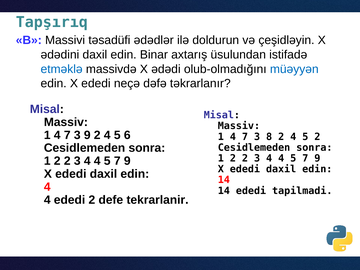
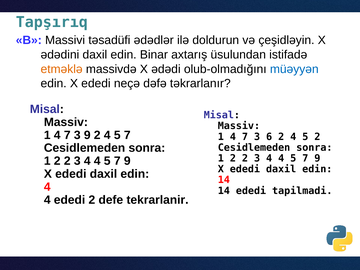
etməklə colour: blue -> orange (62, 69)
2 4 5 6: 6 -> 7 (127, 135)
8: 8 -> 6 (269, 137)
